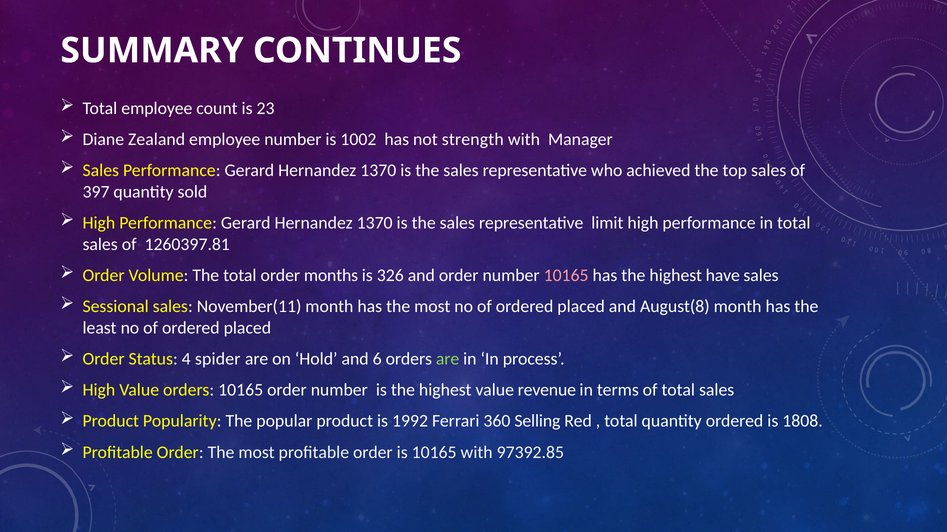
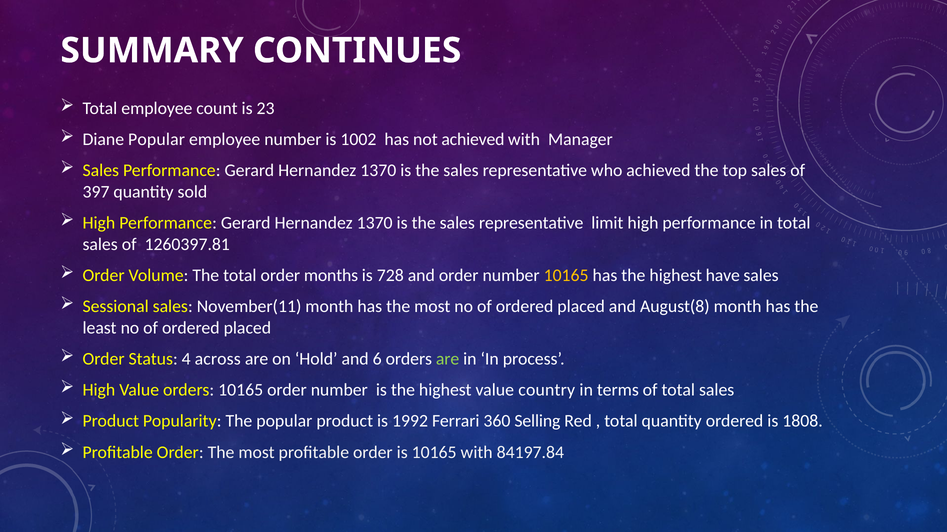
Diane Zealand: Zealand -> Popular (157, 140)
not strength: strength -> achieved (473, 140)
326: 326 -> 728 (390, 276)
10165 colour: pink -> yellow (566, 276)
spider: spider -> across (218, 359)
revenue: revenue -> country (547, 391)
97392.85: 97392.85 -> 84197.84 (530, 453)
